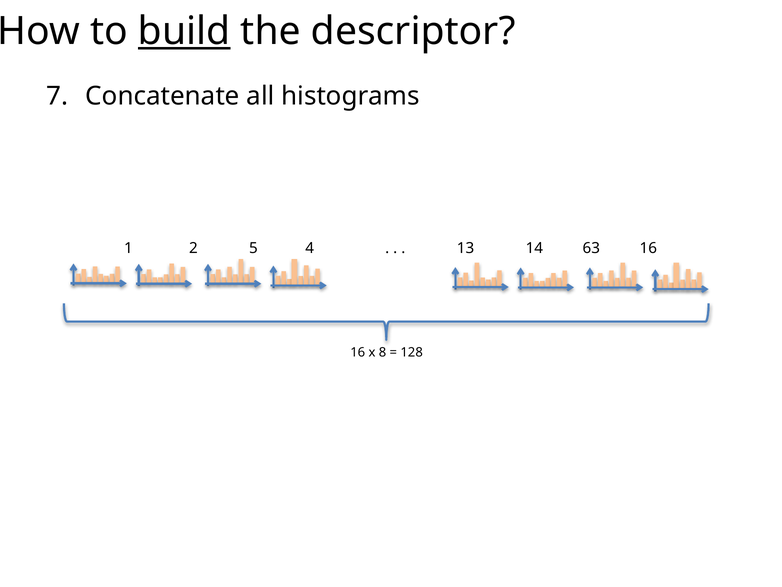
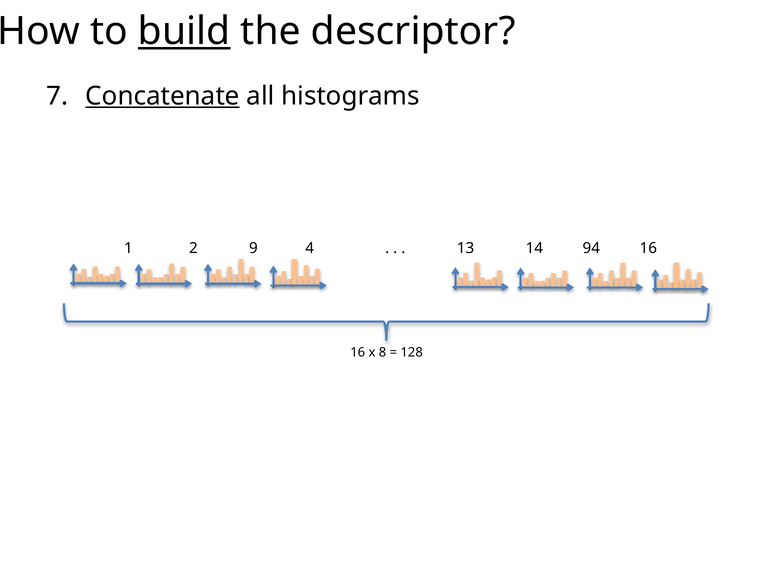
Concatenate underline: none -> present (162, 96)
5: 5 -> 9 (253, 248)
63: 63 -> 94 (591, 248)
